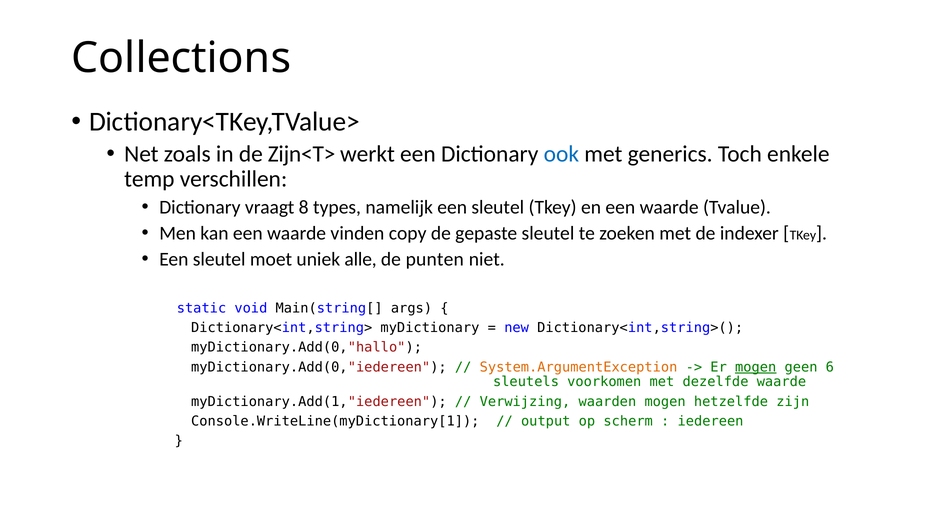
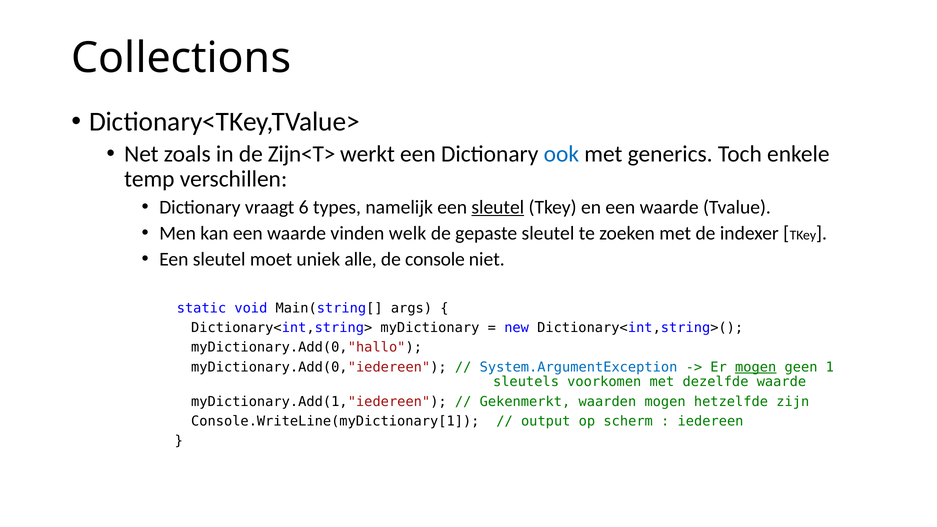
8: 8 -> 6 (304, 207)
sleutel underline: none -> present (498, 207)
copy: copy -> welk (408, 233)
punten: punten -> console (435, 259)
System.ArgumentException colour: orange -> blue (579, 367)
6: 6 -> 1 (830, 367)
Verwijzing: Verwijzing -> Gekenmerkt (525, 402)
